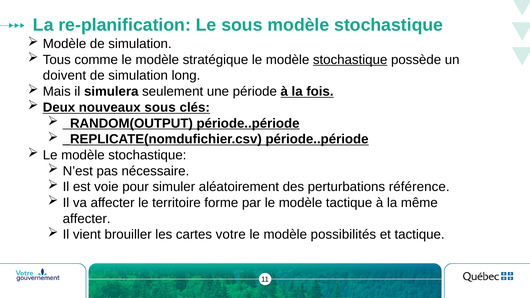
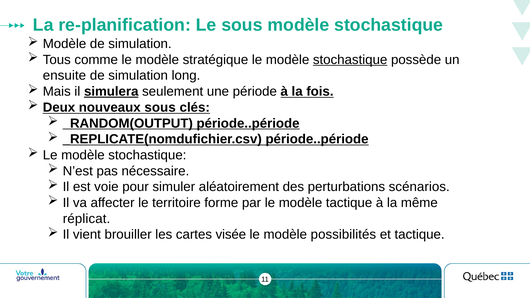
doivent: doivent -> ensuite (64, 76)
simulera underline: none -> present (111, 92)
référence: référence -> scénarios (419, 187)
affecter: affecter -> réplicat (87, 219)
votre: votre -> visée (231, 235)
